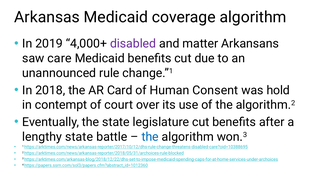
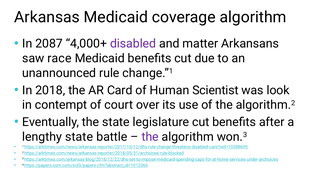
2019: 2019 -> 2087 (49, 44)
care: care -> race (59, 58)
Consent: Consent -> Scientist (215, 90)
hold: hold -> look (278, 90)
the colour: blue -> purple (150, 137)
